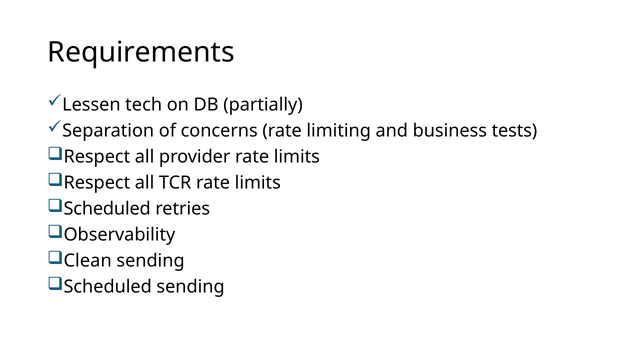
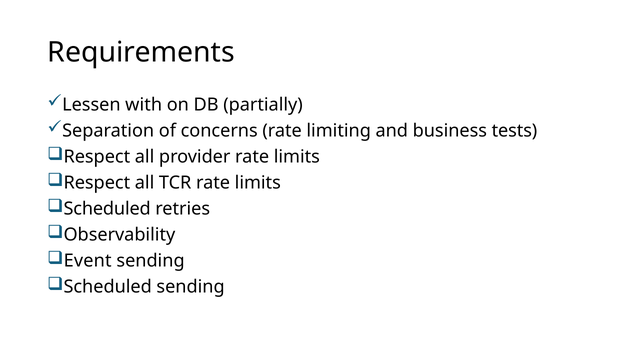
tech: tech -> with (144, 105)
Clean: Clean -> Event (88, 261)
